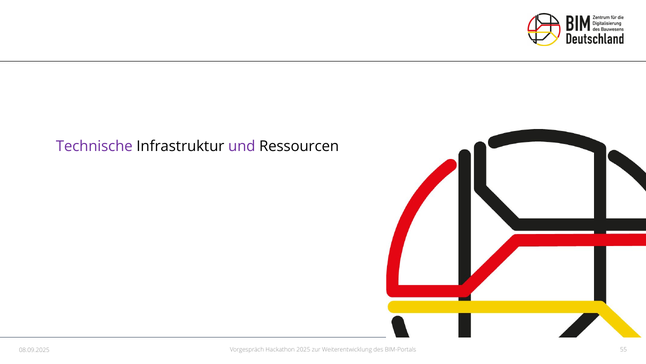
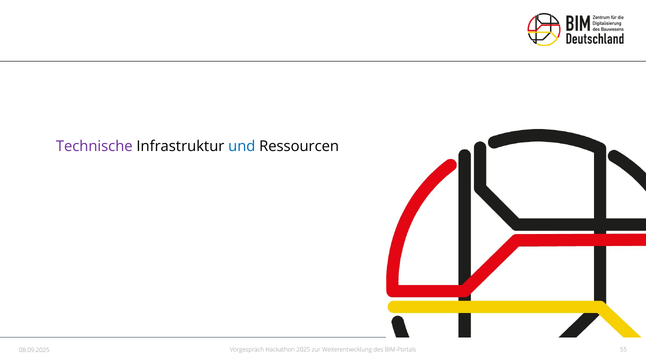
und colour: purple -> blue (242, 146)
